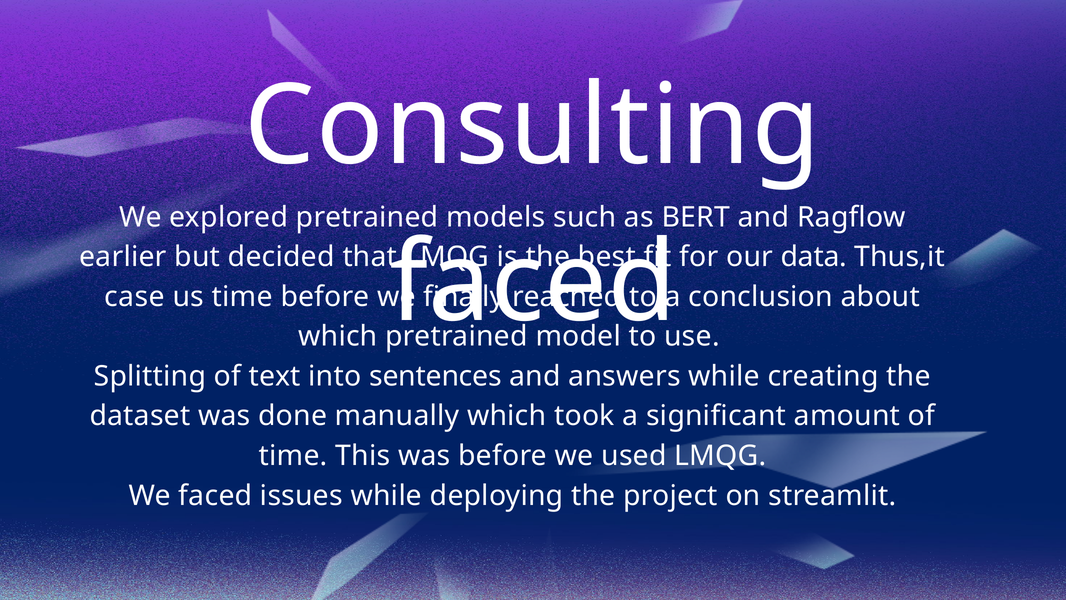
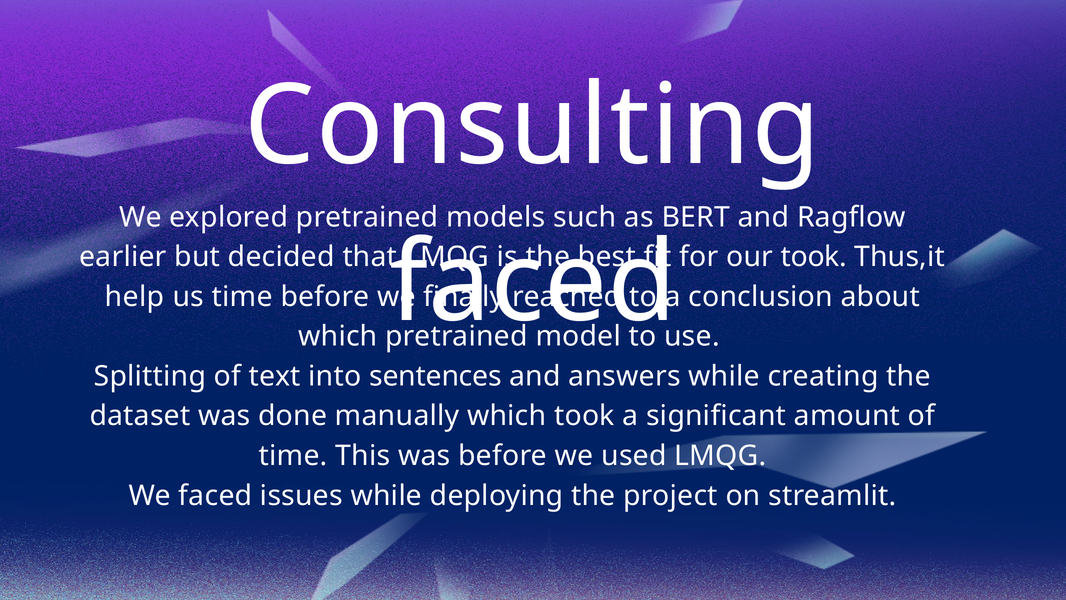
our data: data -> took (814, 257)
case: case -> help (134, 297)
